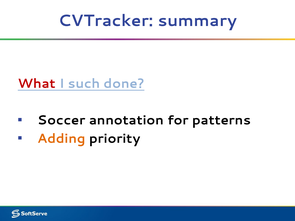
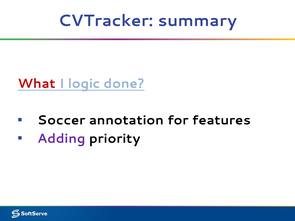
such: such -> logic (84, 84)
patterns: patterns -> features (222, 120)
Adding colour: orange -> purple (61, 139)
